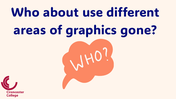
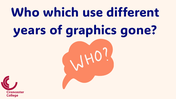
about: about -> which (61, 12)
areas: areas -> years (30, 30)
